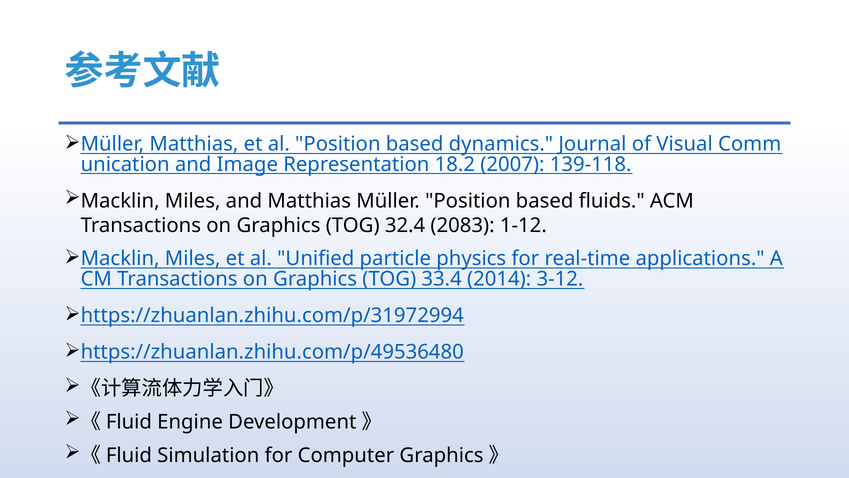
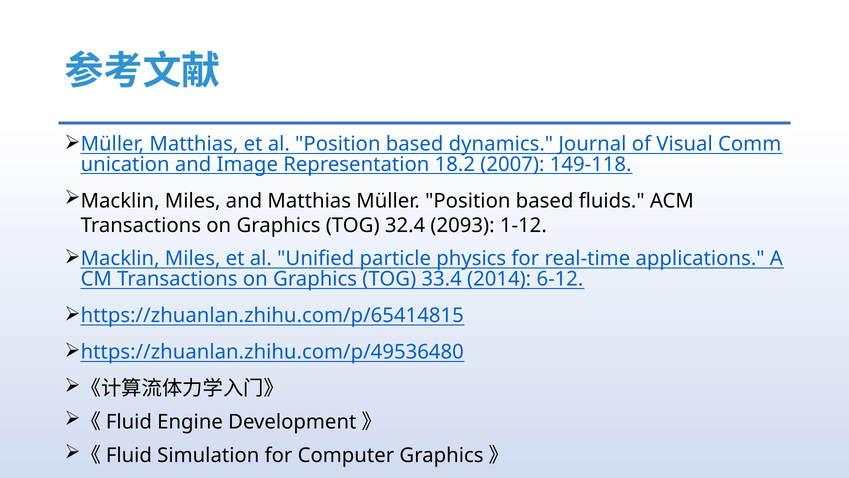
139-118: 139-118 -> 149-118 (591, 164)
2083: 2083 -> 2093 (463, 225)
3-12: 3-12 -> 6-12 (560, 279)
https://zhuanlan.zhihu.com/p/31972994: https://zhuanlan.zhihu.com/p/31972994 -> https://zhuanlan.zhihu.com/p/65414815 (272, 315)
